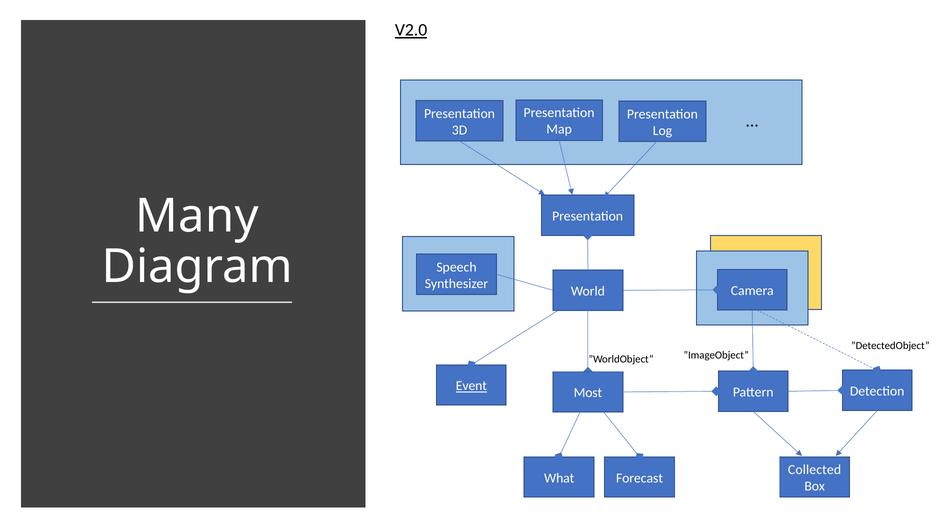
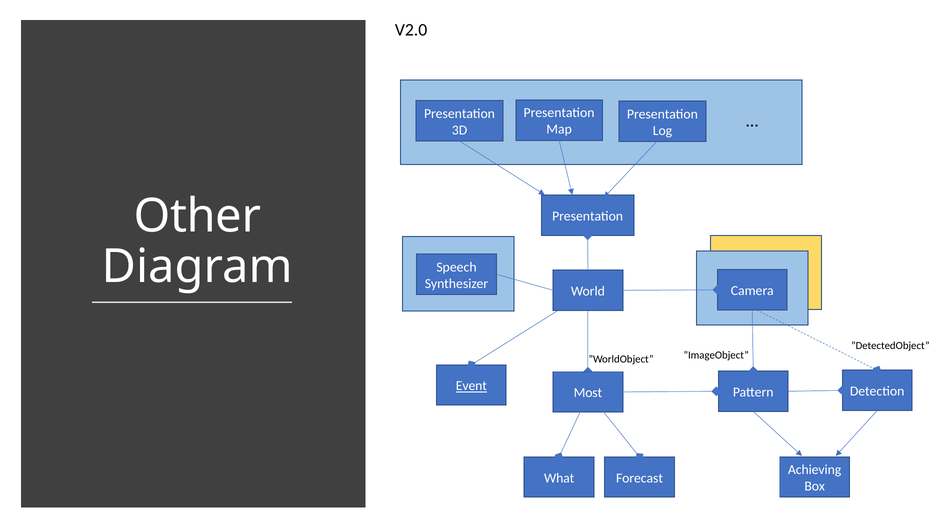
V2.0 underline: present -> none (411, 30)
Many: Many -> Other (197, 216)
Collected: Collected -> Achieving (815, 470)
